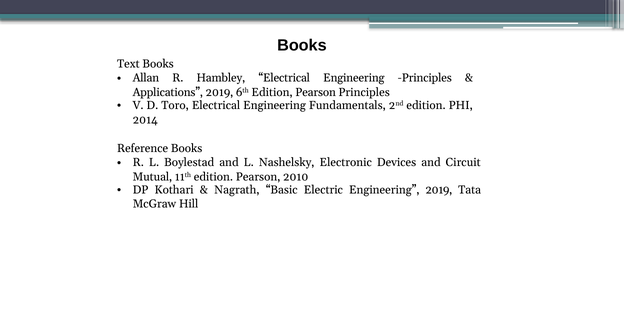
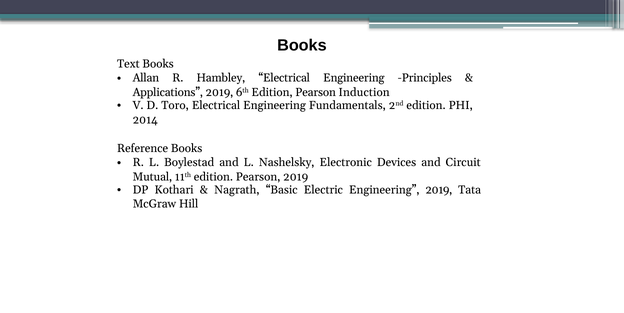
Pearson Principles: Principles -> Induction (364, 92)
Pearson 2010: 2010 -> 2019 (296, 177)
